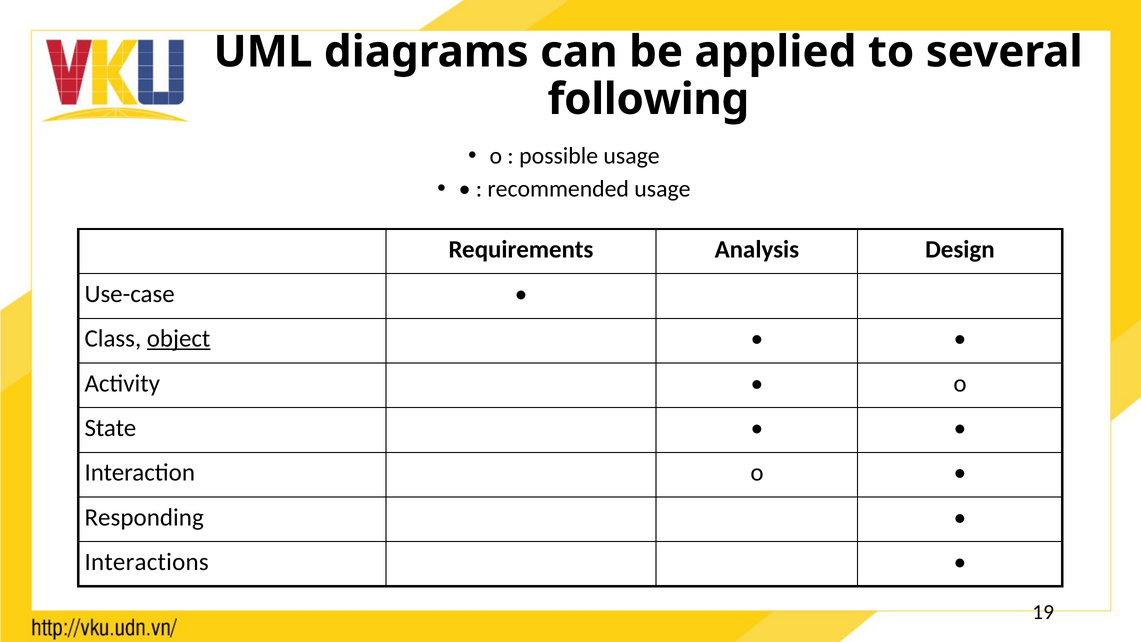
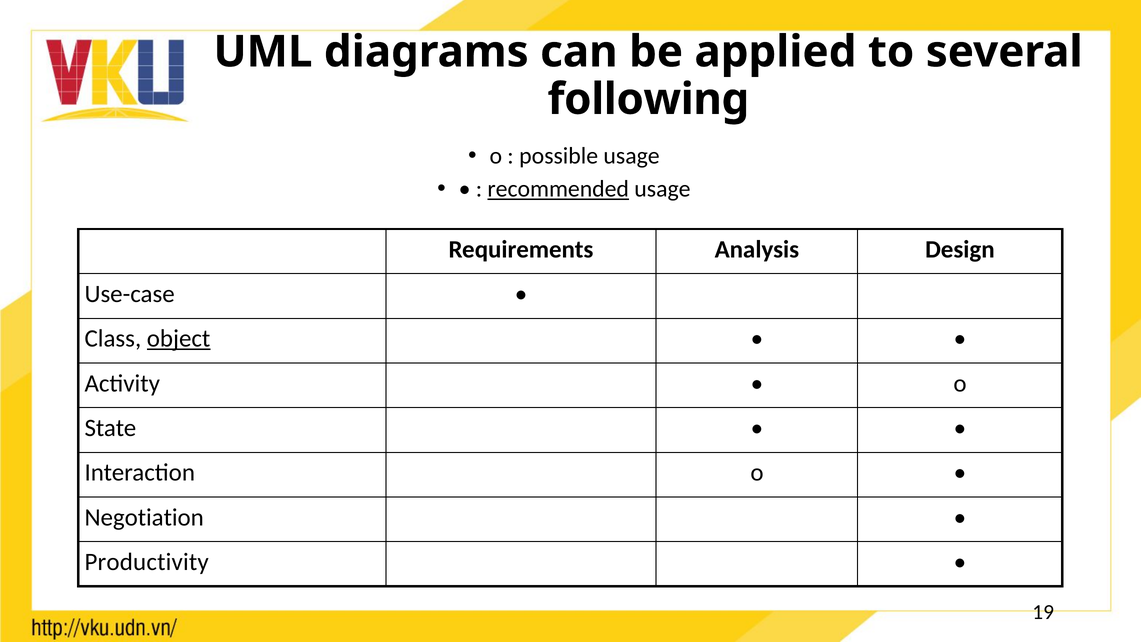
recommended underline: none -> present (558, 189)
Responding: Responding -> Negotiation (144, 517)
Interactions: Interactions -> Productivity (147, 562)
